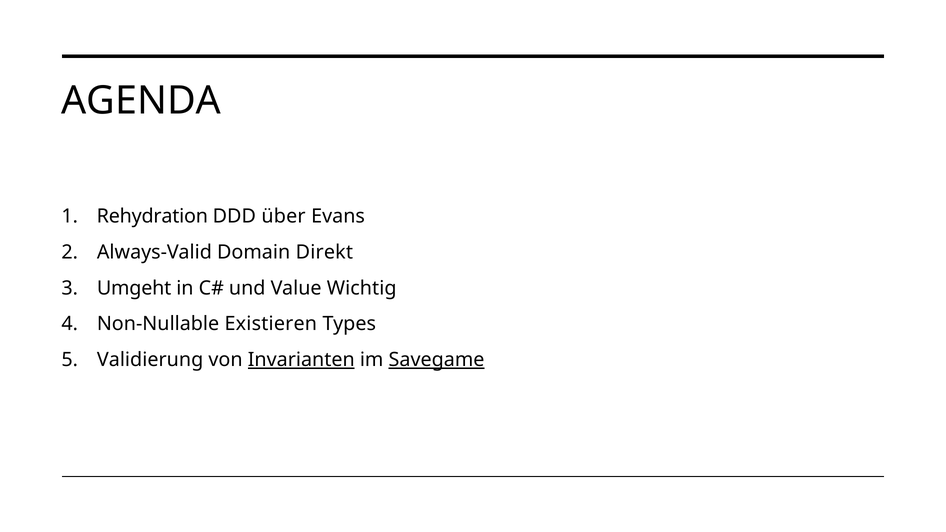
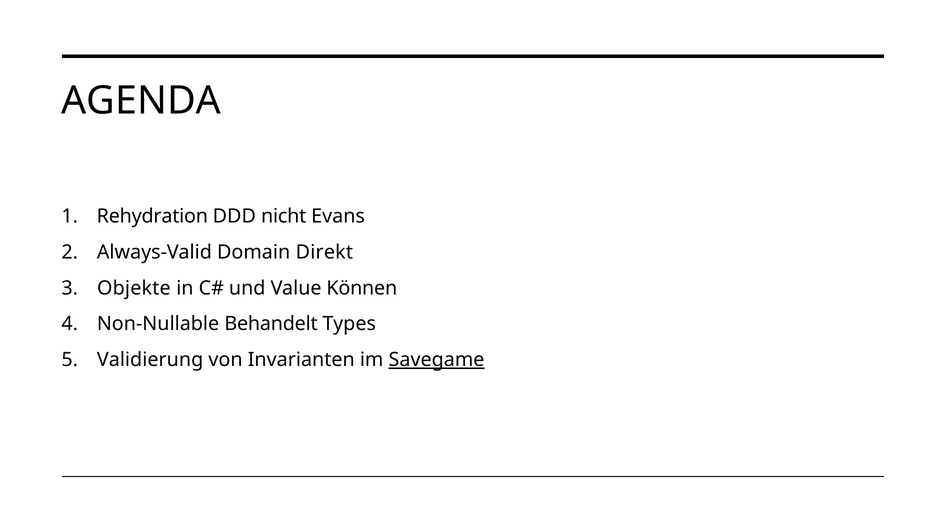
über: über -> nicht (284, 216)
Umgeht: Umgeht -> Objekte (134, 288)
Wichtig: Wichtig -> Können (362, 288)
Existieren: Existieren -> Behandelt (271, 324)
Invarianten underline: present -> none (301, 360)
